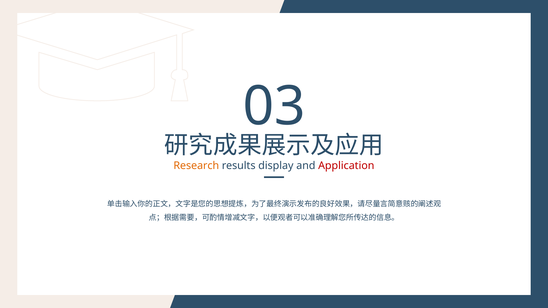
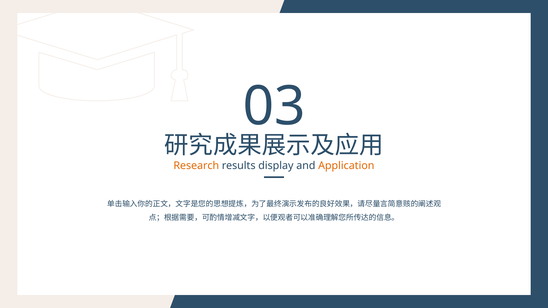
Application colour: red -> orange (346, 166)
